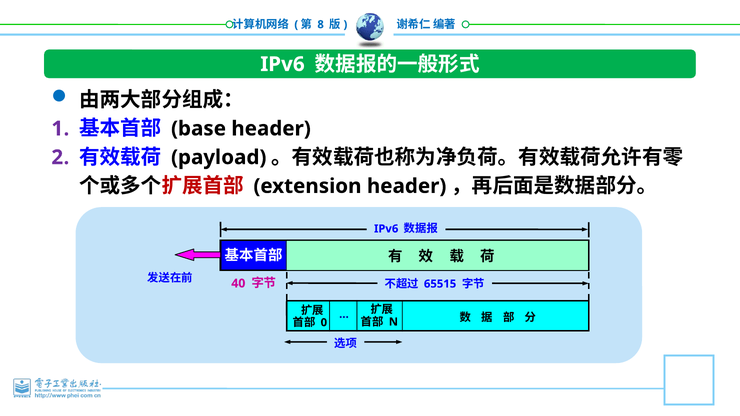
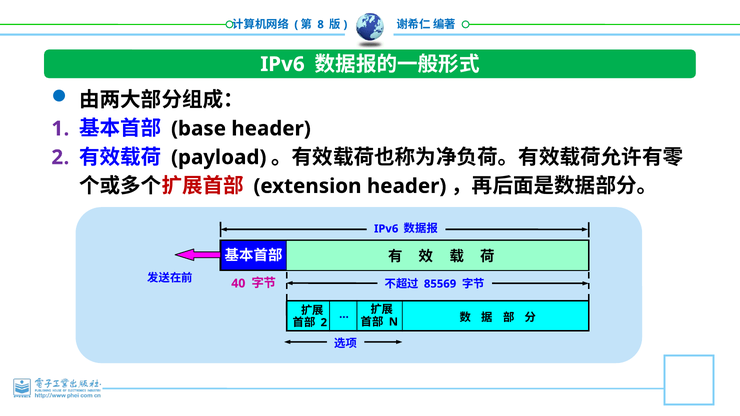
65515: 65515 -> 85569 (440, 284)
0: 0 -> 2 (324, 323)
